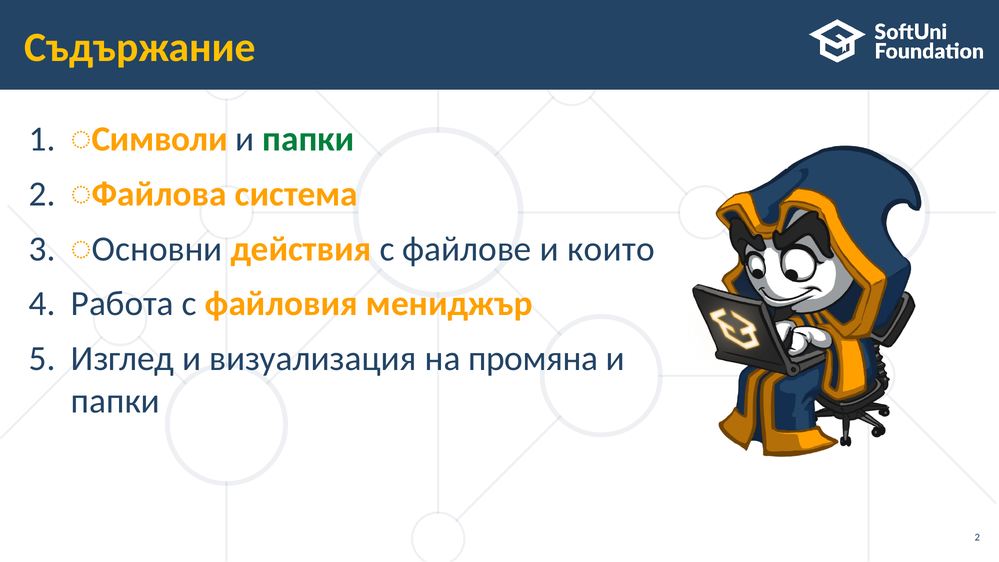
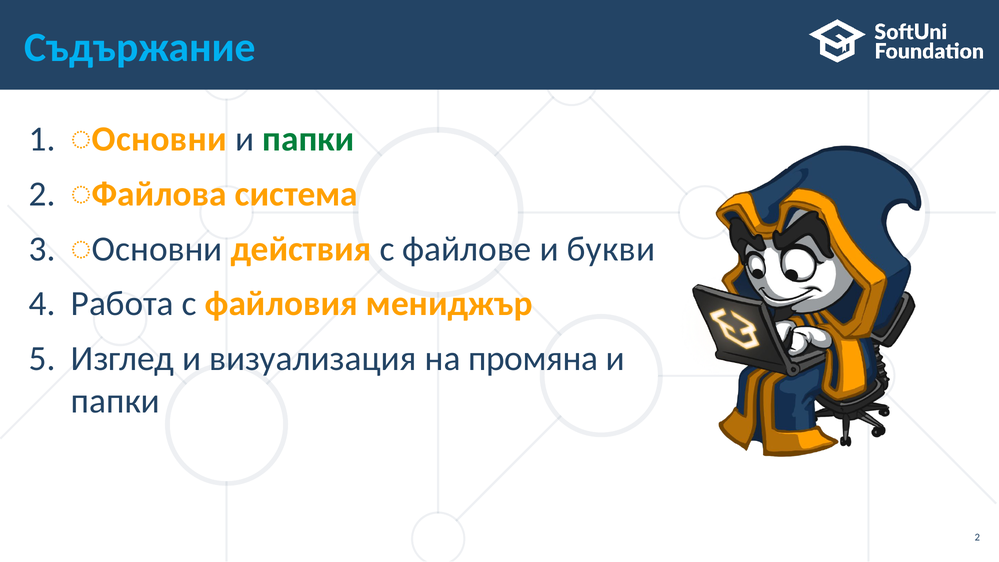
Съдържание colour: yellow -> light blue (140, 47)
Символи: Символи -> Основни (159, 139)
които: които -> букви (611, 249)
